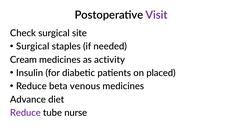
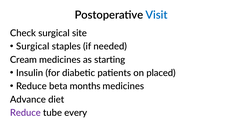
Visit colour: purple -> blue (157, 15)
activity: activity -> starting (110, 60)
venous: venous -> months (85, 86)
nurse: nurse -> every (76, 113)
